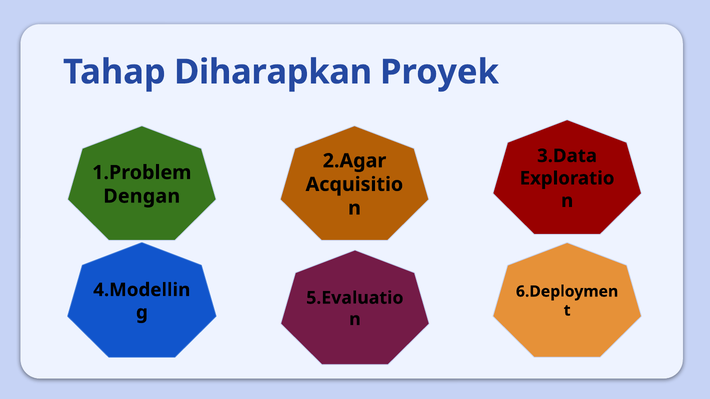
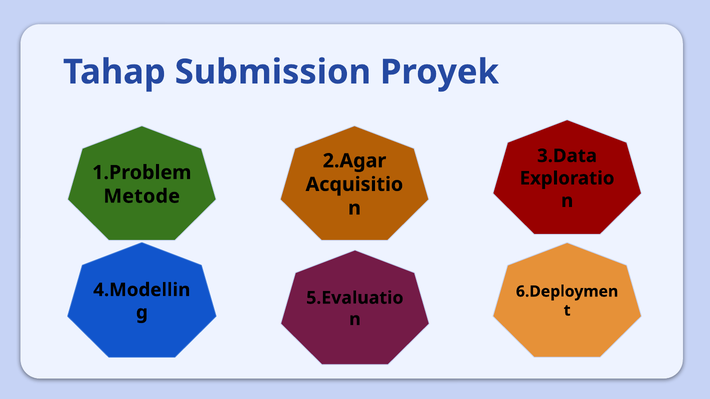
Diharapkan: Diharapkan -> Submission (273, 72)
Dengan: Dengan -> Metode (142, 196)
